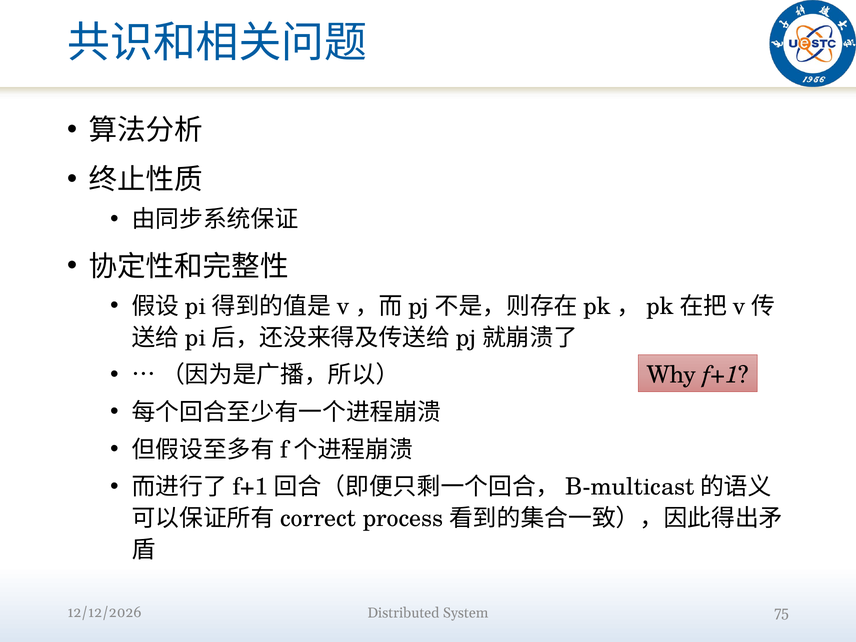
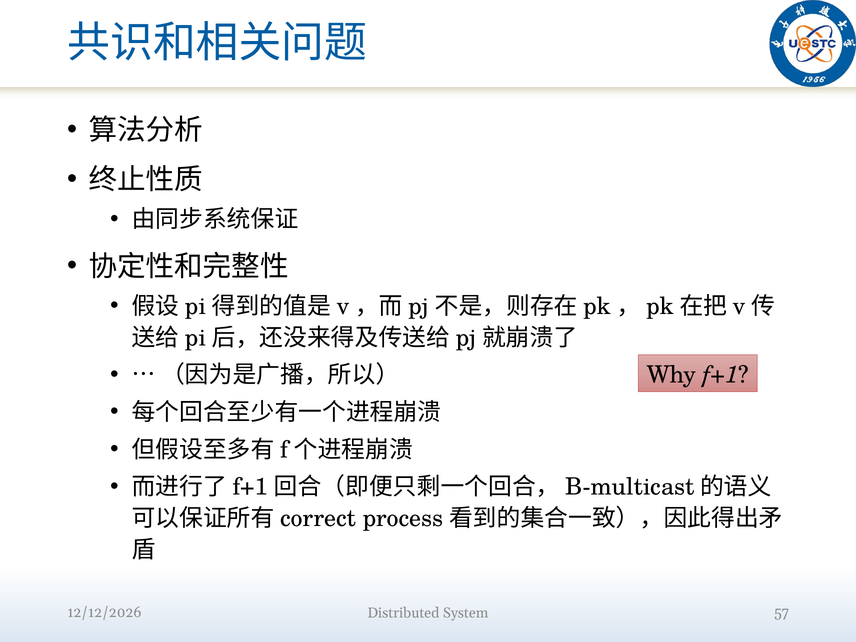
75: 75 -> 57 (782, 613)
